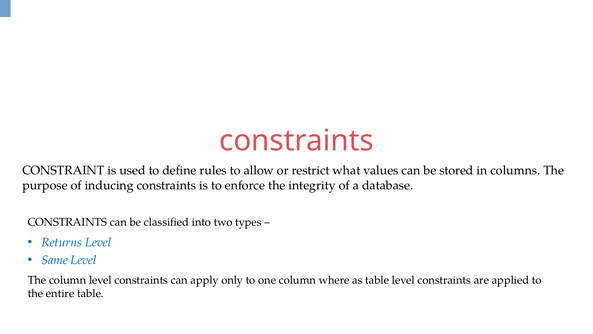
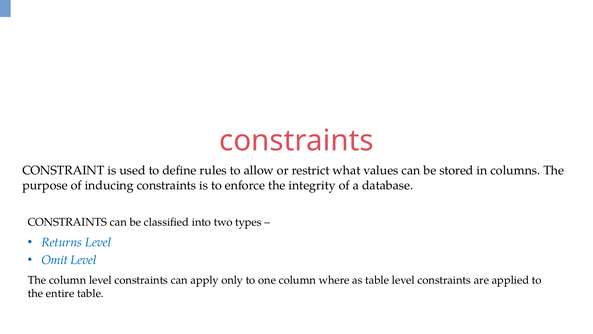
Same: Same -> Omit (55, 260)
